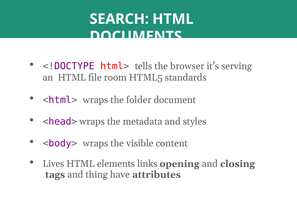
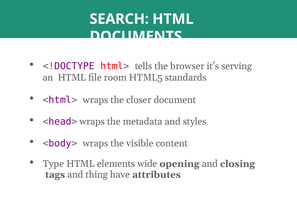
folder: folder -> closer (139, 100)
Lives: Lives -> Type (53, 164)
links: links -> wide (147, 164)
